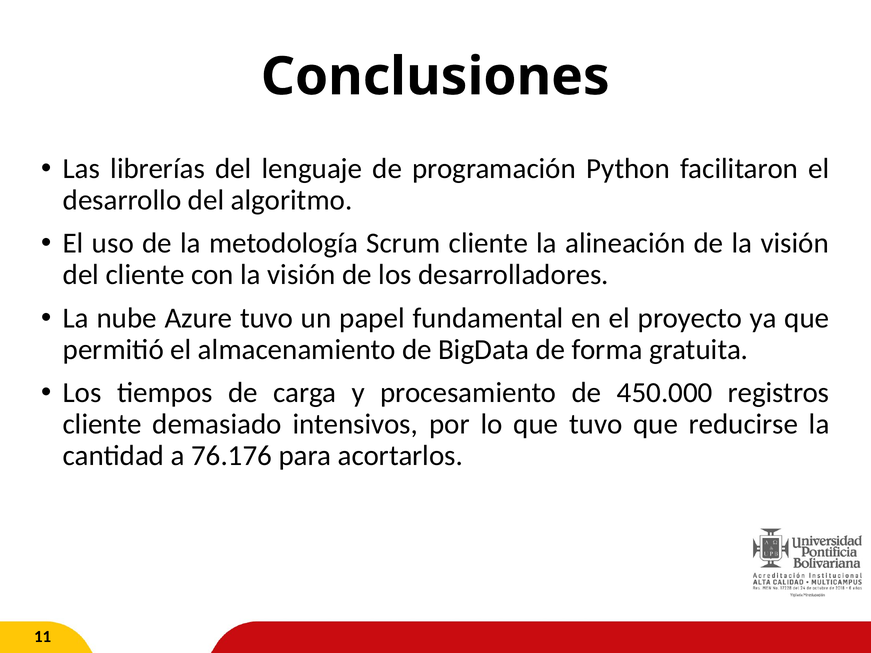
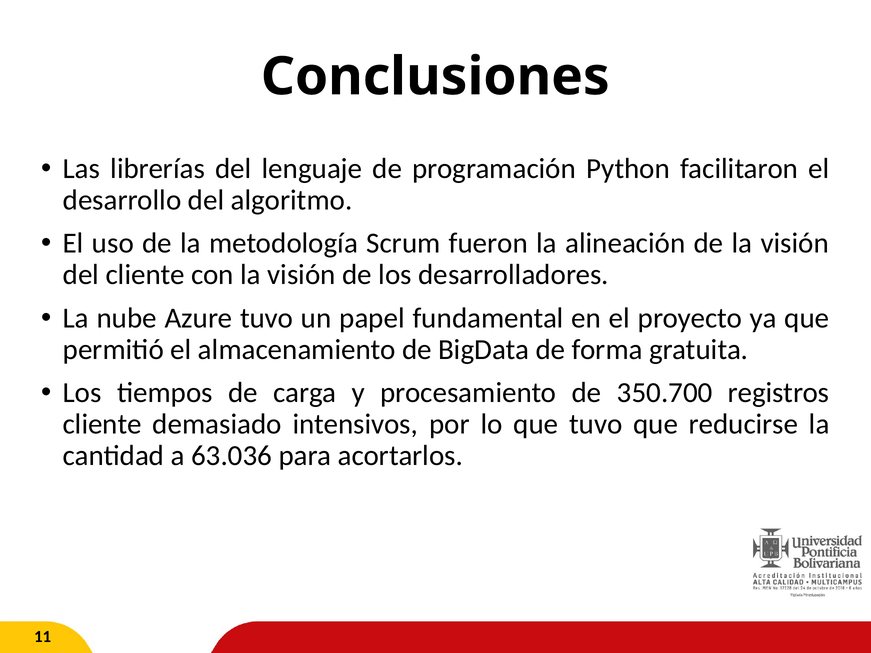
Scrum cliente: cliente -> fueron (488, 243)
450.000: 450.000 -> 350.700 (665, 393)
76.176: 76.176 -> 63.036 (232, 456)
